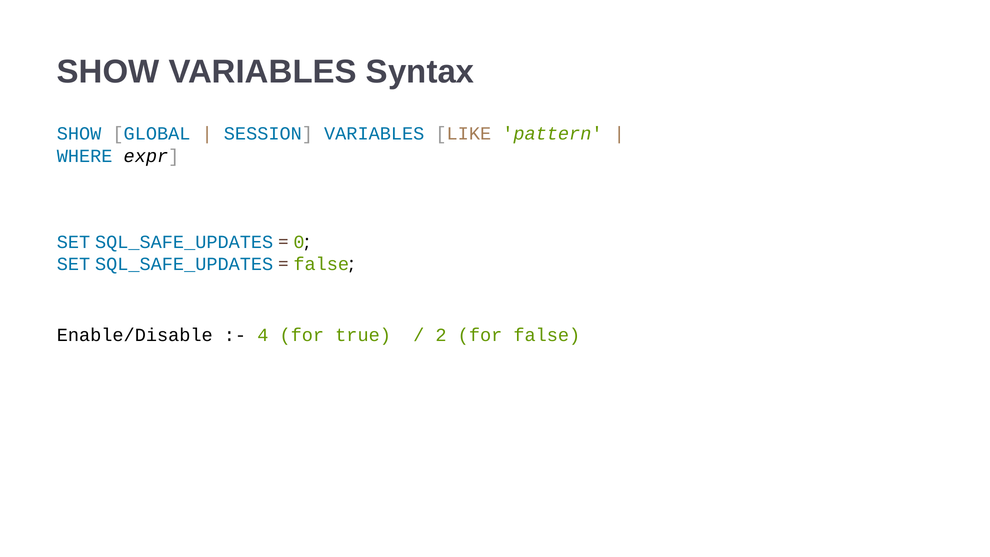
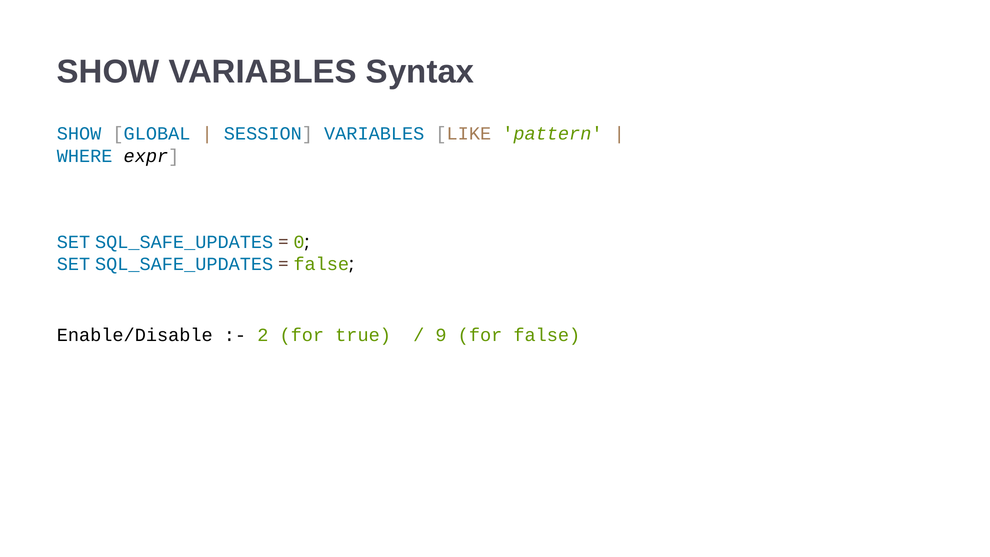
4: 4 -> 2 (263, 335)
2: 2 -> 9 (441, 335)
